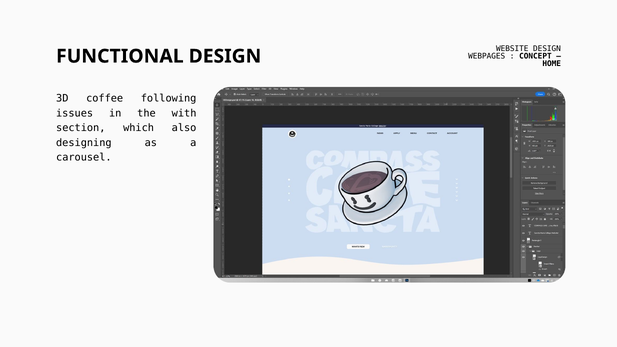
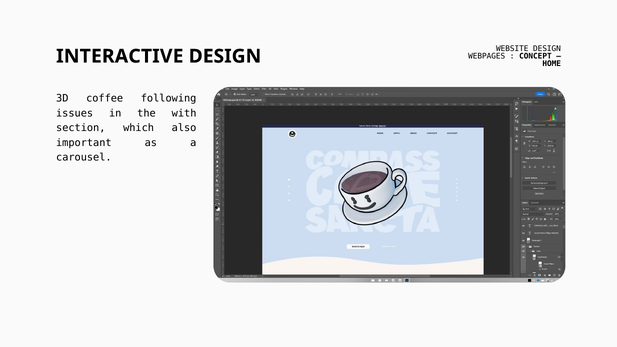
FUNCTIONAL: FUNCTIONAL -> INTERACTIVE (120, 56)
designing: designing -> important (84, 143)
